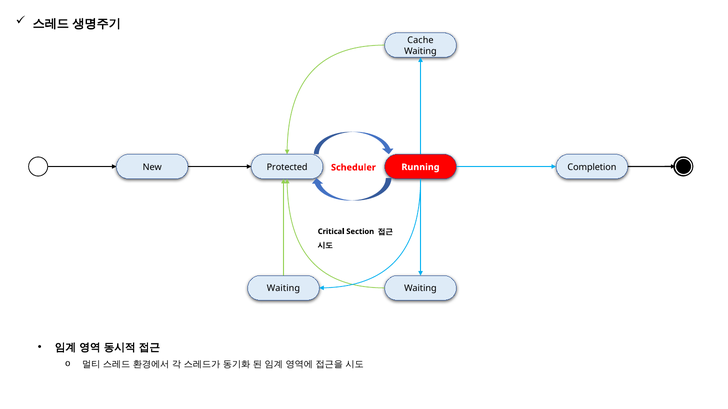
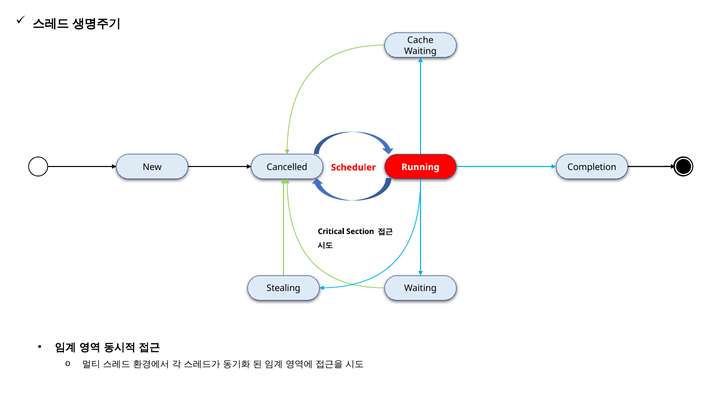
Protected: Protected -> Cancelled (287, 167)
Waiting: Waiting -> Stealing (283, 289)
